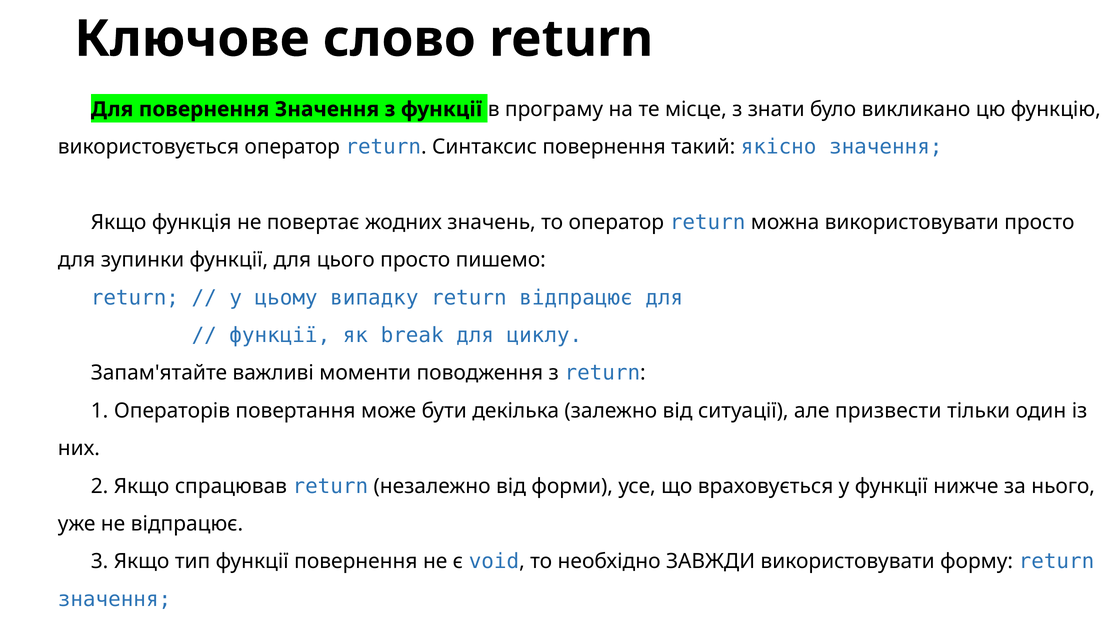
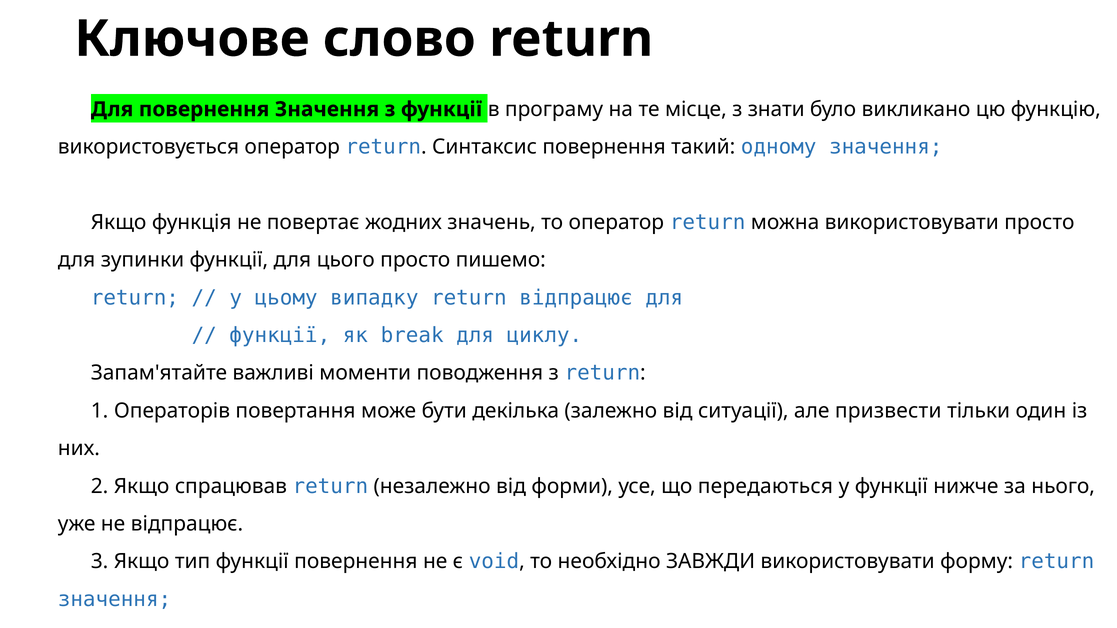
якісно: якісно -> одному (779, 147)
враховується: враховується -> передаються (765, 486)
